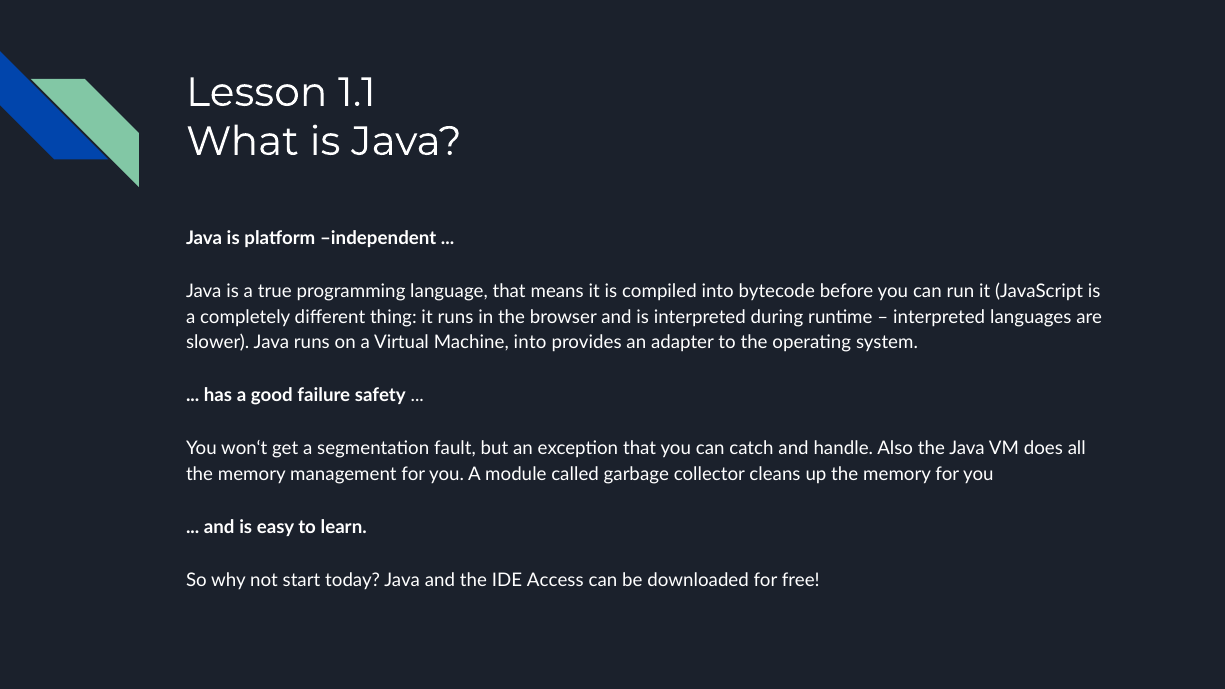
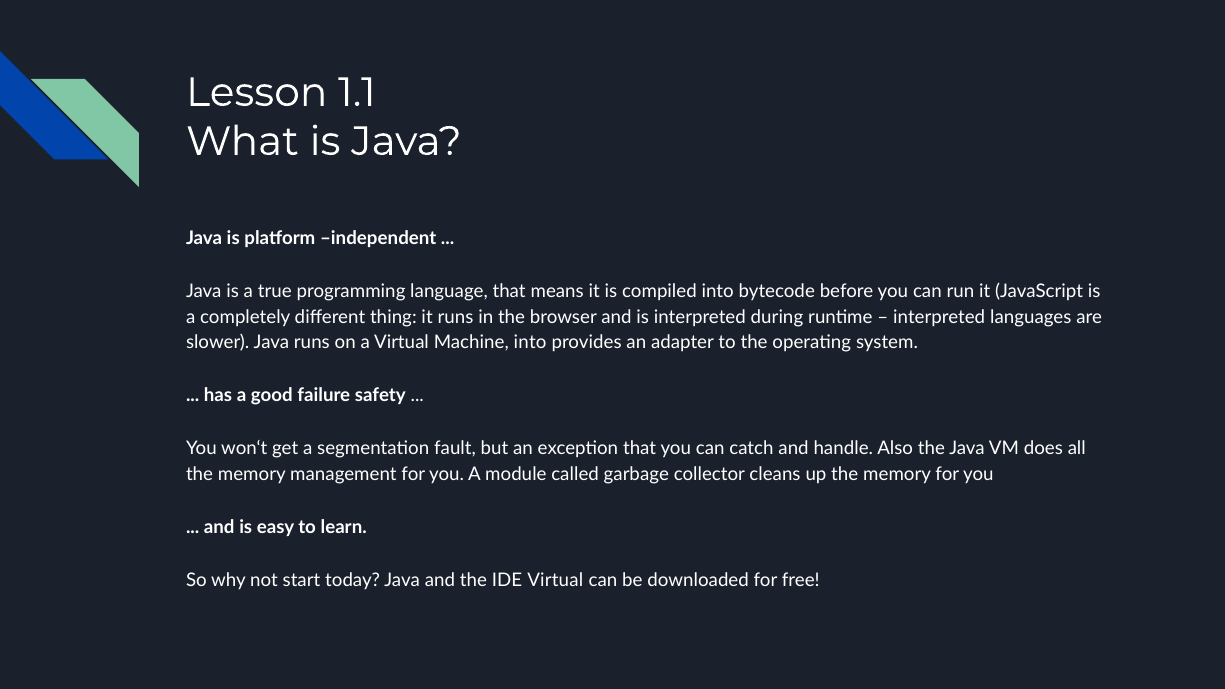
IDE Access: Access -> Virtual (555, 581)
